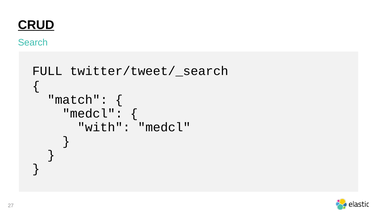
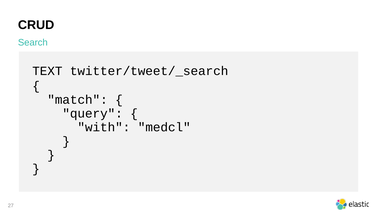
CRUD underline: present -> none (36, 25)
FULL: FULL -> TEXT (47, 71)
medcl: medcl -> query (93, 114)
